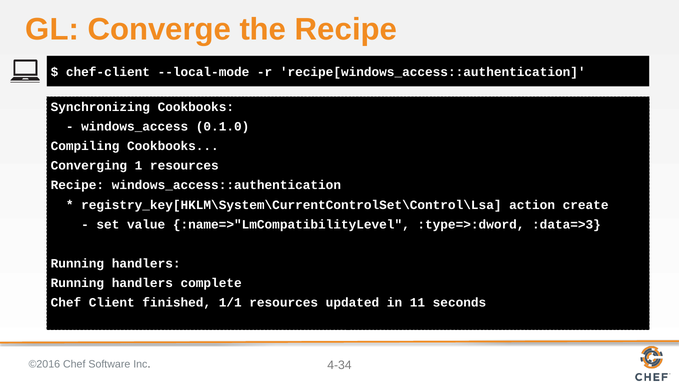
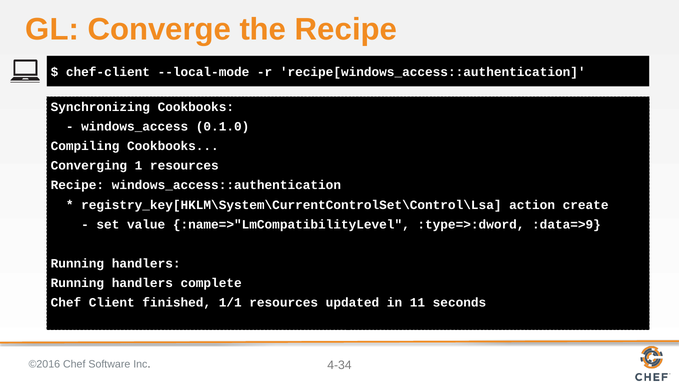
:data=>3: :data=>3 -> :data=>9 (566, 224)
